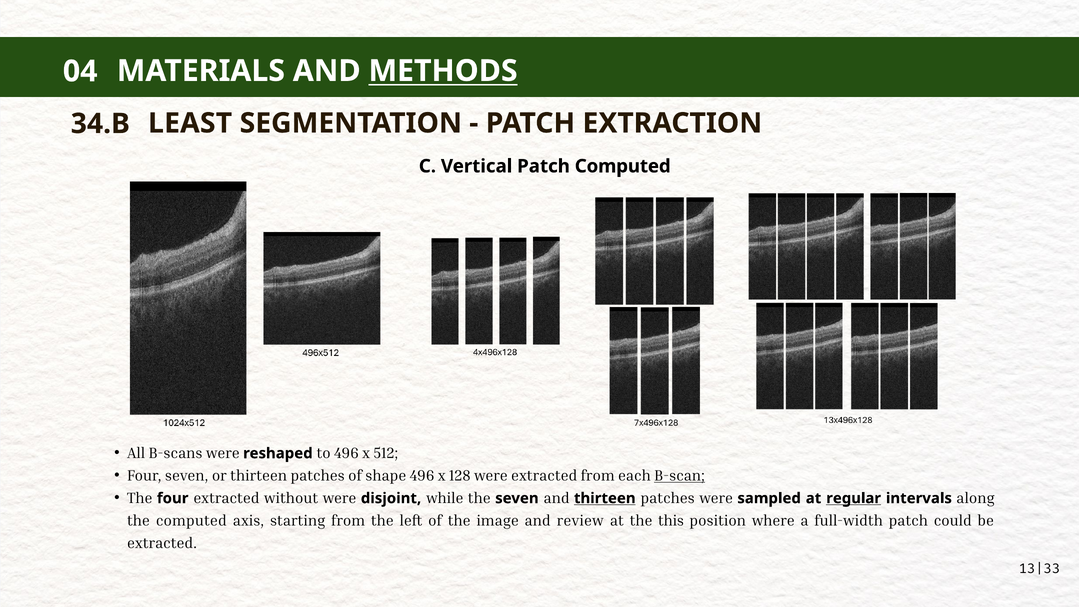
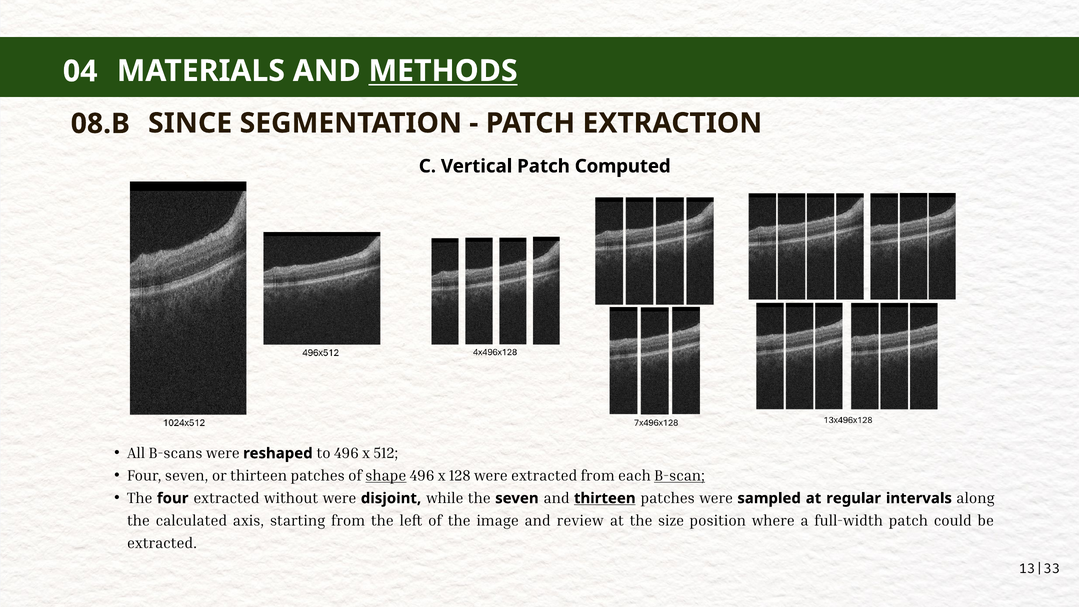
LEAST: LEAST -> SINCE (190, 123)
34.B: 34.B -> 08.B (100, 124)
shape underline: none -> present (386, 476)
regular underline: present -> none (854, 498)
the computed: computed -> calculated (191, 521)
this: this -> size (671, 521)
